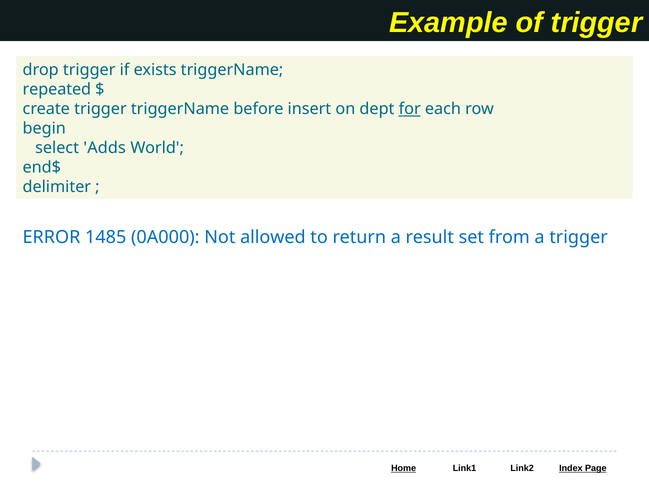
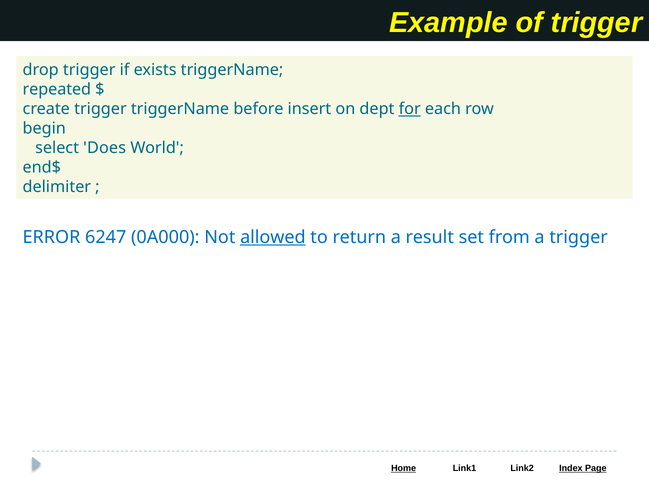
Adds: Adds -> Does (105, 148)
1485: 1485 -> 6247 (106, 237)
allowed underline: none -> present (273, 237)
